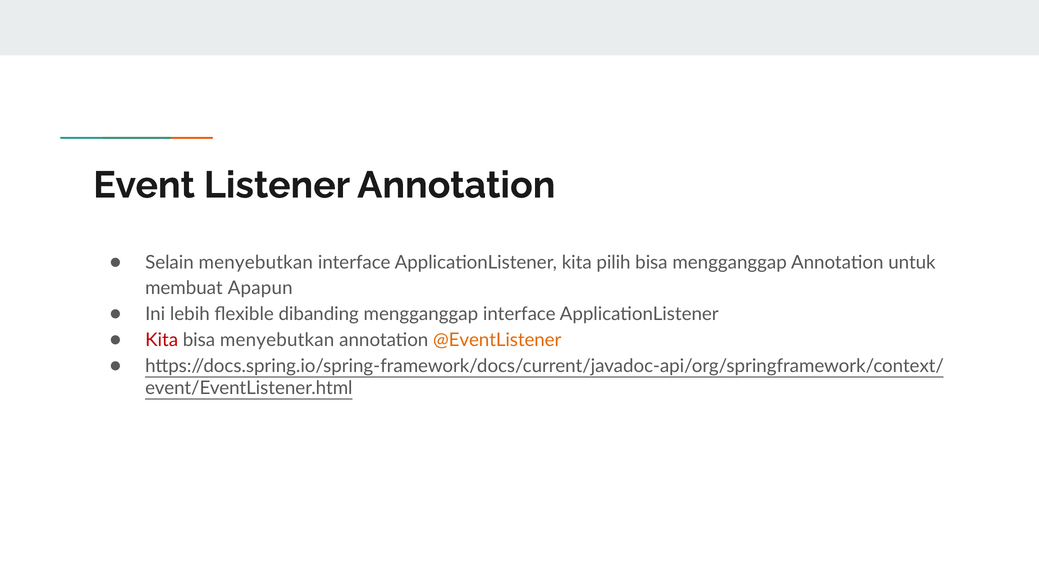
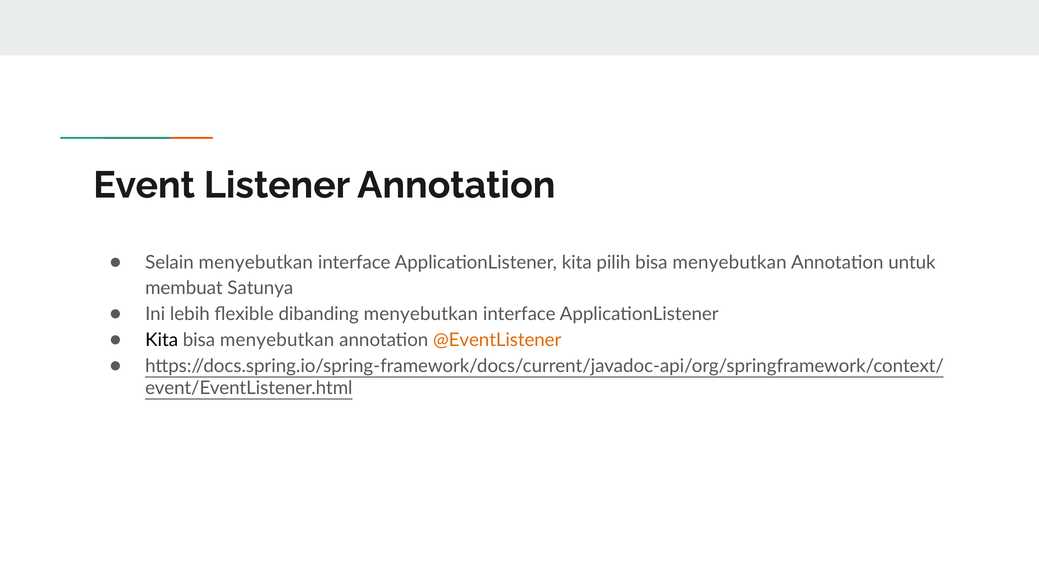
mengganggap: mengganggap -> menyebutkan (730, 263)
Apapun: Apapun -> Satunya (260, 288)
dibanding mengganggap: mengganggap -> menyebutkan (421, 314)
Kita colour: red -> black (162, 340)
